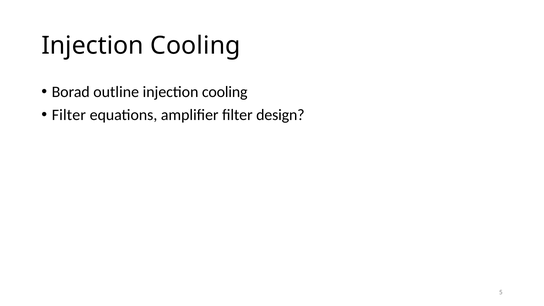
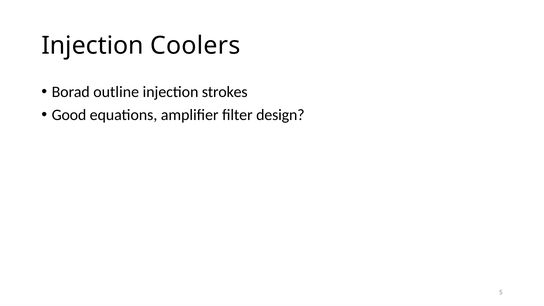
Cooling: Cooling -> Coolers (195, 46)
cooling: cooling -> strokes (225, 92)
Filter: Filter -> Good (69, 115)
